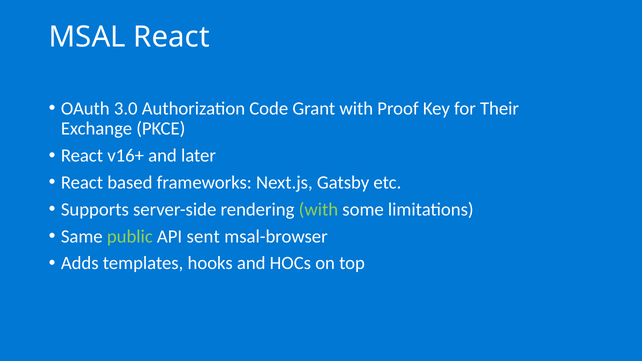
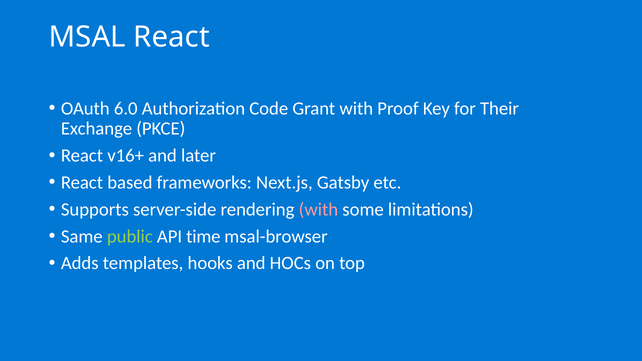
3.0: 3.0 -> 6.0 (126, 109)
with colour: light green -> pink (318, 209)
sent: sent -> time (203, 236)
